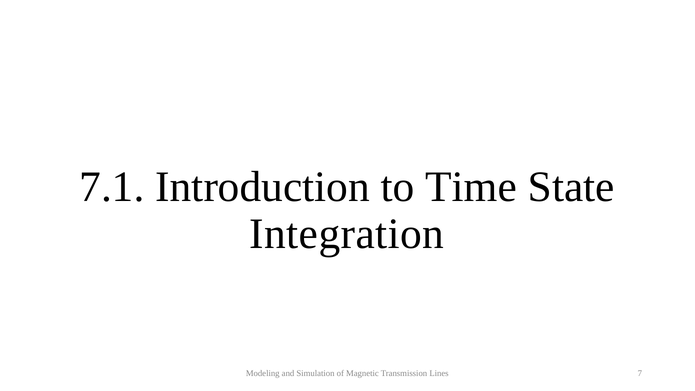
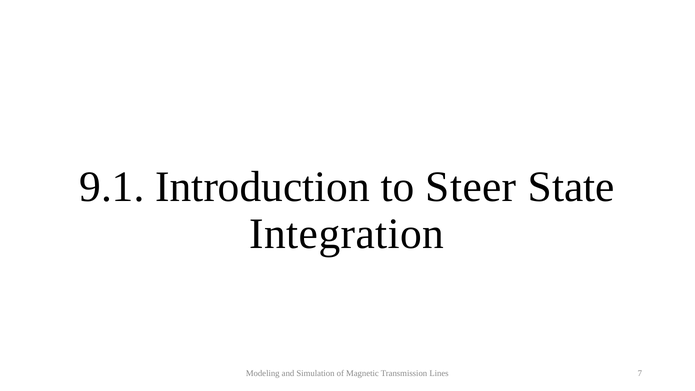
7.1: 7.1 -> 9.1 (112, 187)
Time: Time -> Steer (471, 187)
